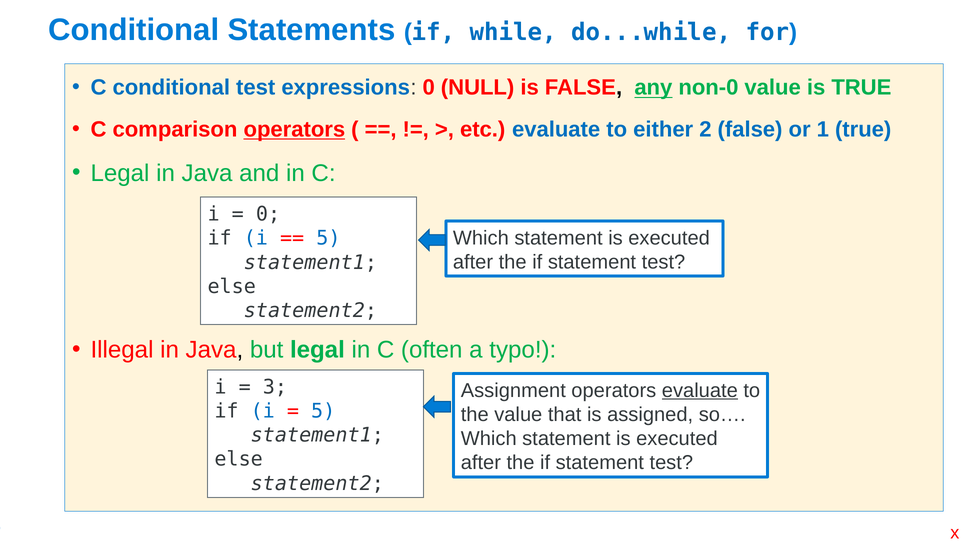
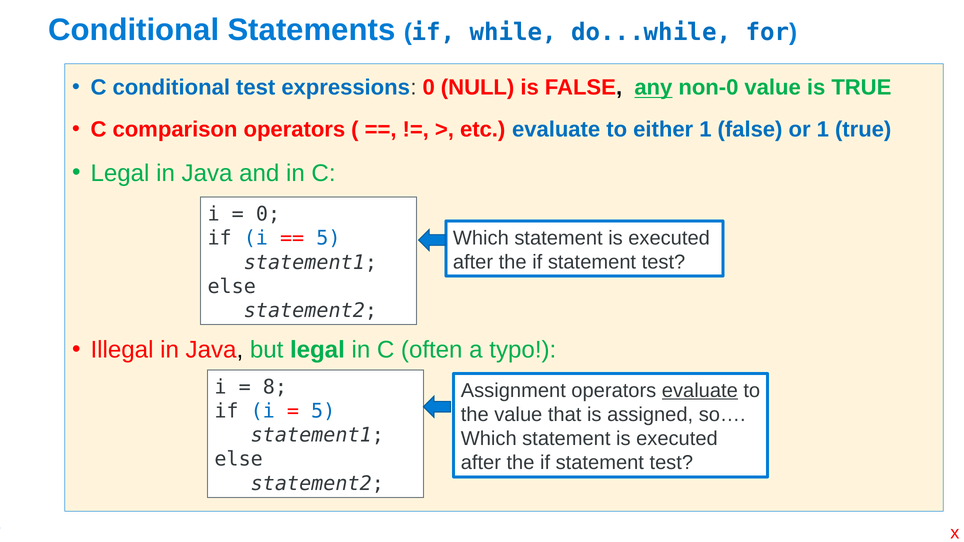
operators underline: present -> none (294, 130)
either 2: 2 -> 1 (705, 130)
3: 3 -> 8 (275, 387)
